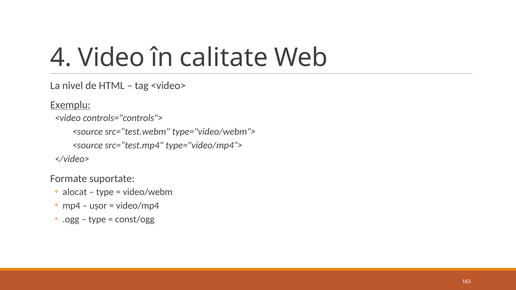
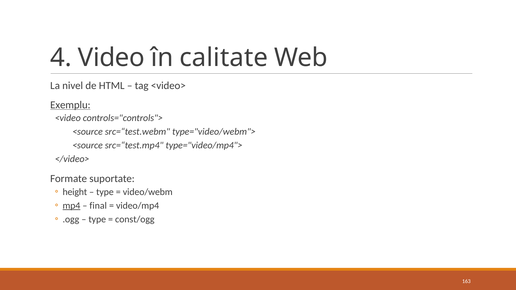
alocat: alocat -> height (75, 192)
mp4 underline: none -> present (71, 206)
ușor: ușor -> final (98, 206)
